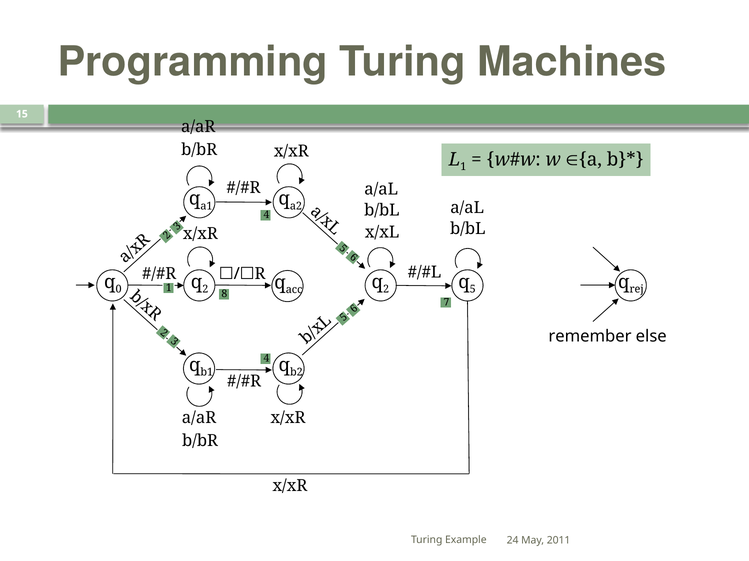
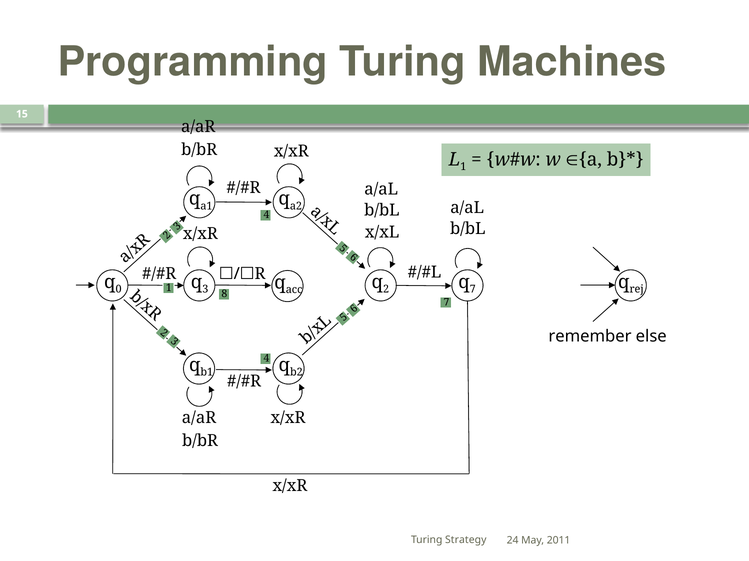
2: 2 -> 3 (205, 290)
5: 5 -> 7 (473, 290)
Example: Example -> Strategy (466, 540)
